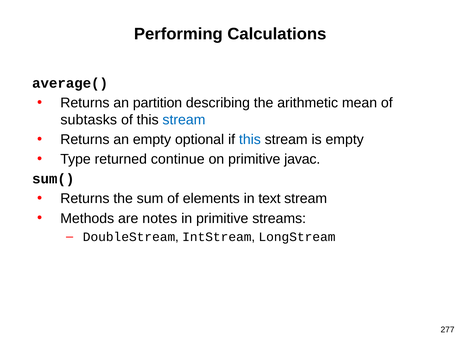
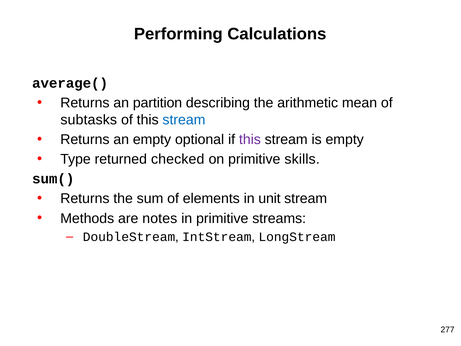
this colour: blue -> purple (250, 139)
continue: continue -> checked (178, 159)
javac: javac -> skills (302, 159)
text: text -> unit (269, 199)
